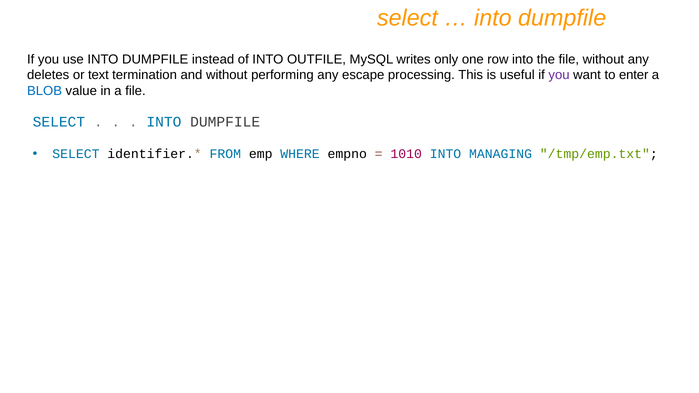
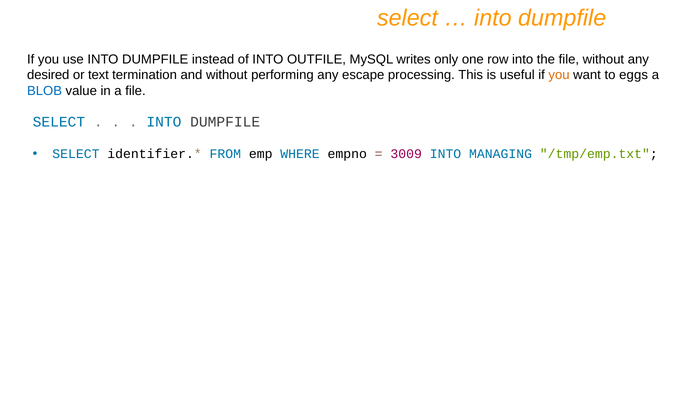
deletes: deletes -> desired (48, 75)
you colour: purple -> orange (559, 75)
enter: enter -> eggs (634, 75)
1010: 1010 -> 3009 (406, 154)
